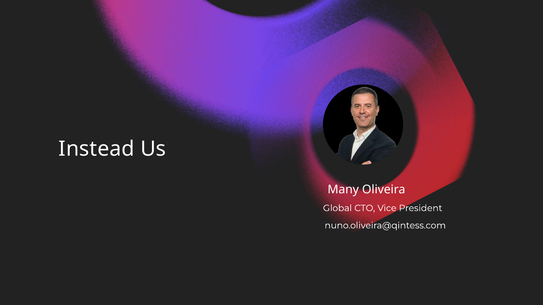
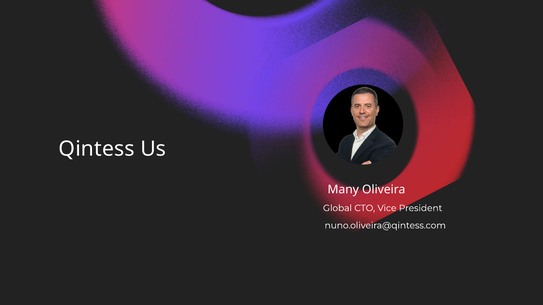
Instead: Instead -> Qintess (97, 149)
